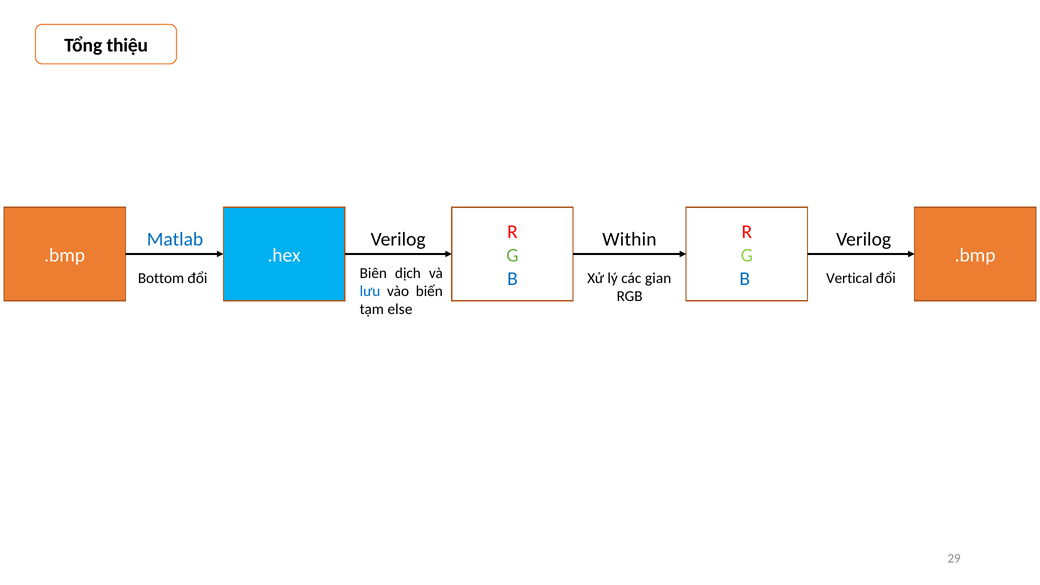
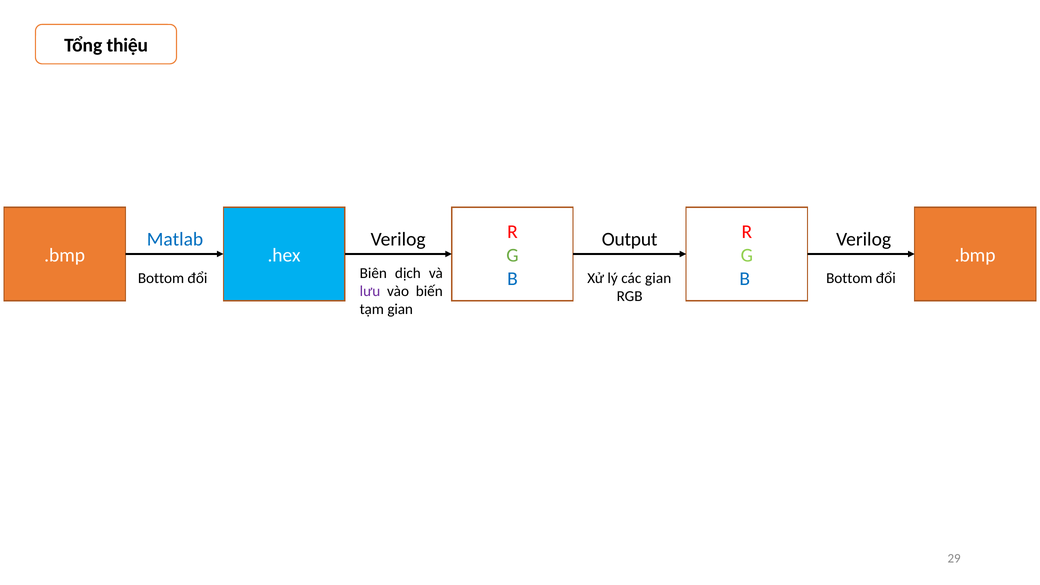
Within: Within -> Output (630, 239)
Vertical: Vertical -> Bottom (849, 278)
lưu colour: blue -> purple (370, 291)
tạm else: else -> gian (400, 309)
